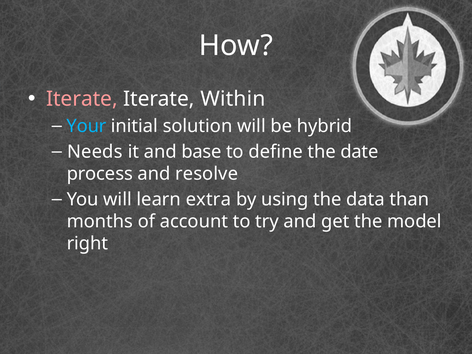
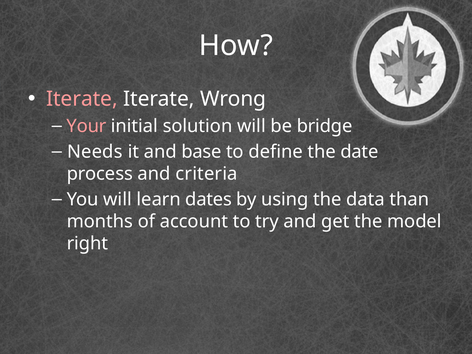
Within: Within -> Wrong (233, 99)
Your colour: light blue -> pink (86, 126)
hybrid: hybrid -> bridge (325, 126)
resolve: resolve -> criteria (207, 174)
extra: extra -> dates (209, 199)
